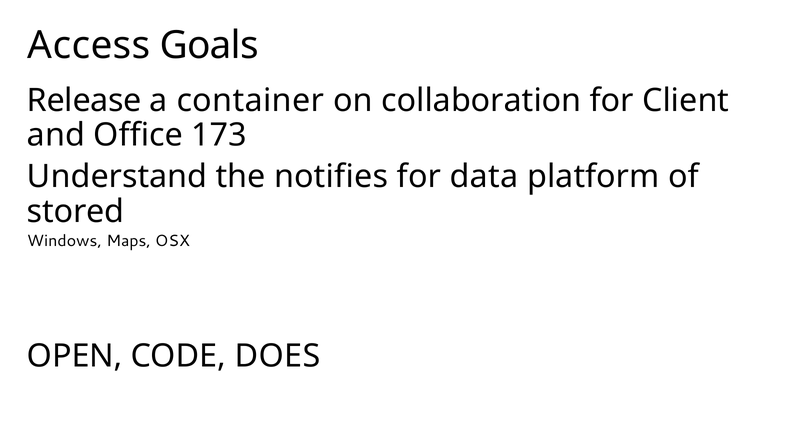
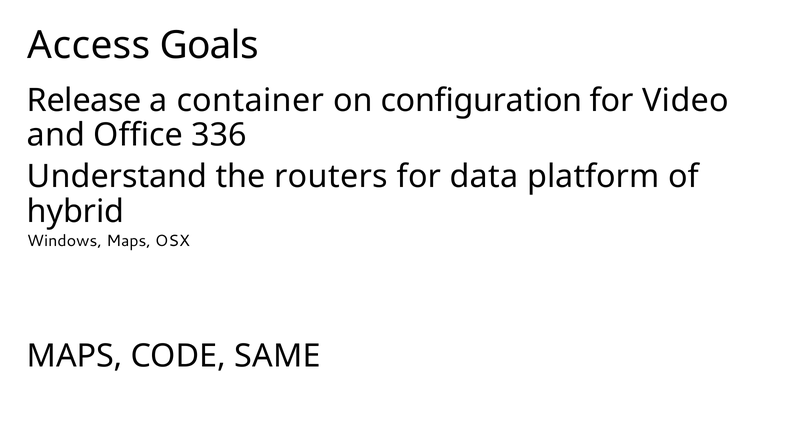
collaboration: collaboration -> configuration (481, 100)
Client: Client -> Video (686, 100)
173: 173 -> 336 (219, 135)
notifies: notifies -> routers (331, 177)
stored: stored -> hybrid (76, 212)
OPEN: OPEN -> MAPS (75, 357)
DOES: DOES -> SAME (278, 357)
